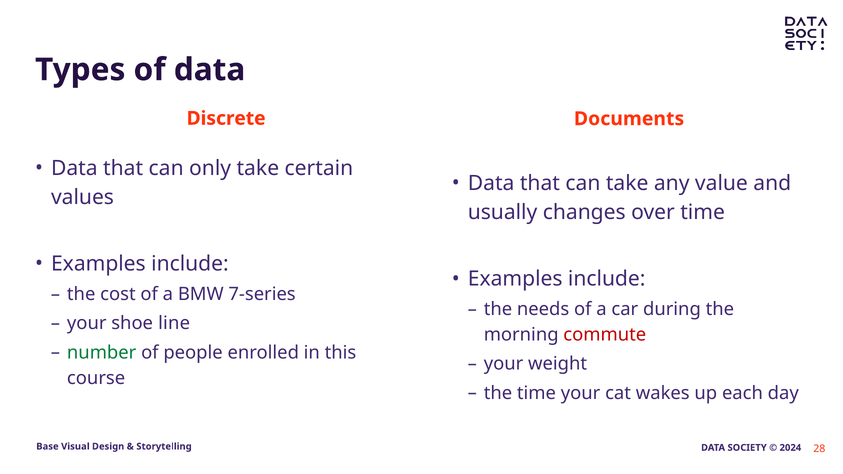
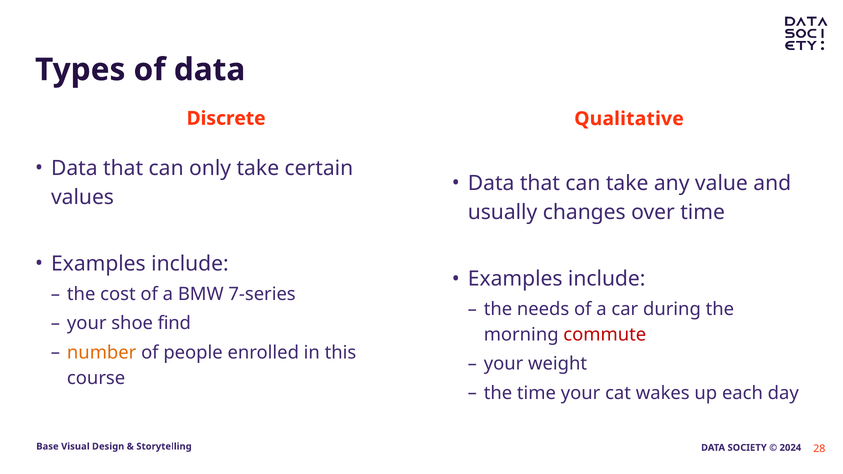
Documents: Documents -> Qualitative (629, 119)
line: line -> find (174, 324)
number colour: green -> orange (102, 353)
